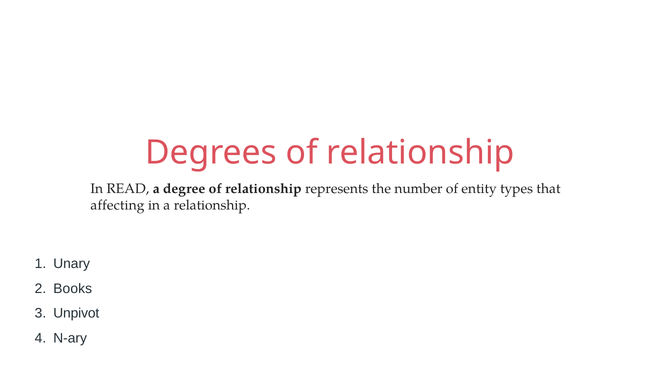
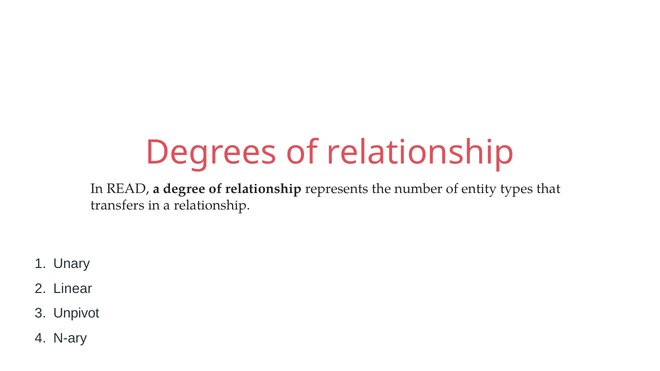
affecting: affecting -> transfers (117, 206)
Books: Books -> Linear (73, 289)
